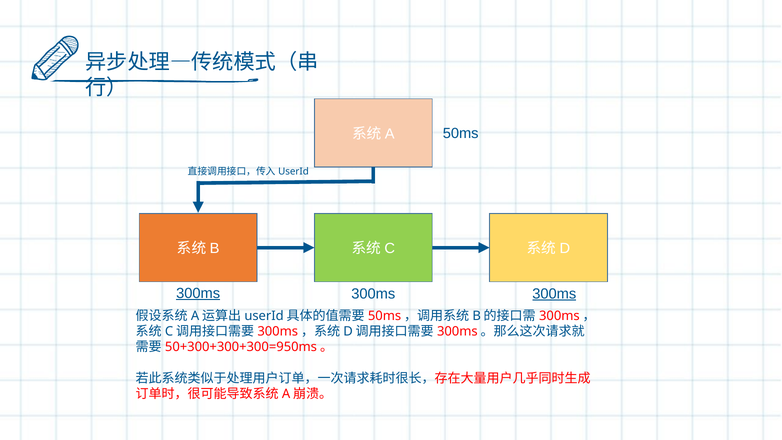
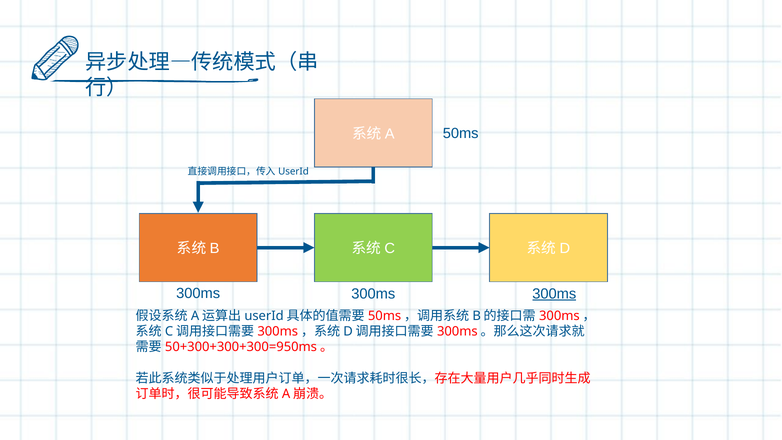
300ms underline: present -> none (198, 293)
